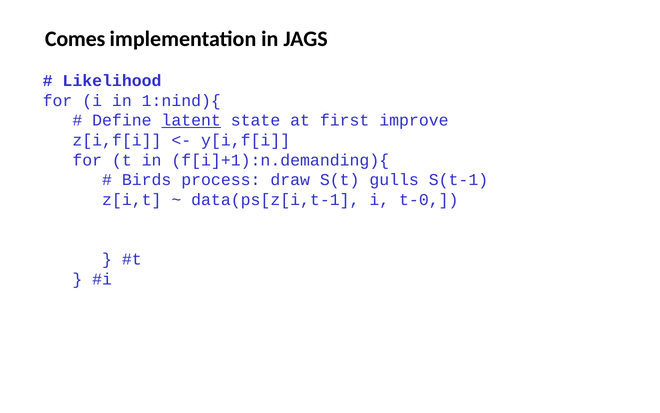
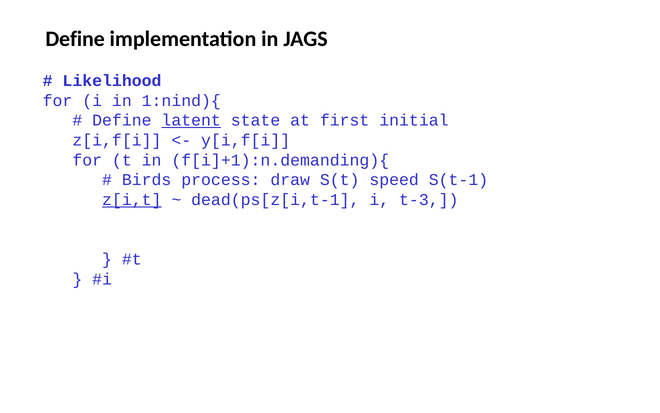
Comes: Comes -> Define (75, 39)
improve: improve -> initial (414, 120)
gulls: gulls -> speed (394, 180)
z[i,t underline: none -> present (132, 200)
data(ps[z[i,t-1: data(ps[z[i,t-1 -> dead(ps[z[i,t-1 (275, 200)
t-0: t-0 -> t-3 (429, 200)
